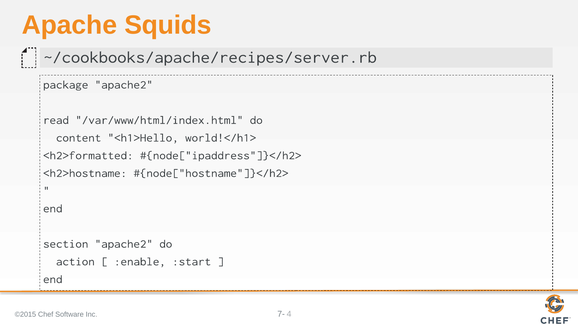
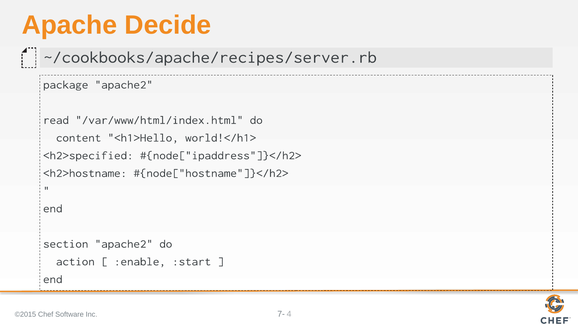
Squids: Squids -> Decide (168, 25)
<h2>formatted: <h2>formatted -> <h2>specified (88, 155)
